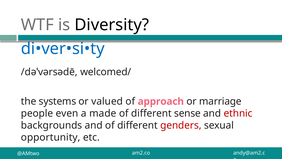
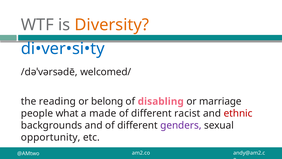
Diversity colour: black -> orange (112, 25)
systems: systems -> reading (57, 101)
valued: valued -> belong (107, 101)
approach: approach -> disabling (161, 101)
even: even -> what (67, 113)
sense: sense -> racist (187, 113)
genders colour: red -> purple (181, 125)
